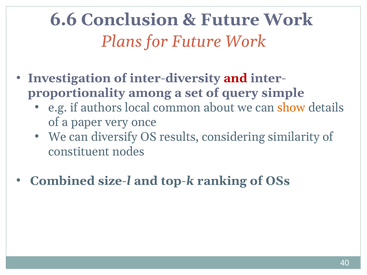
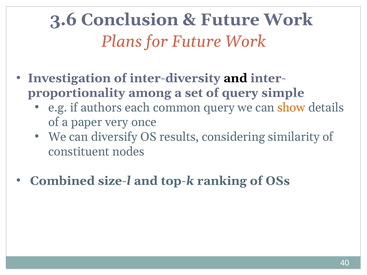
6.6: 6.6 -> 3.6 (63, 20)
and colour: red -> black (235, 78)
local: local -> each (137, 108)
common about: about -> query (219, 108)
